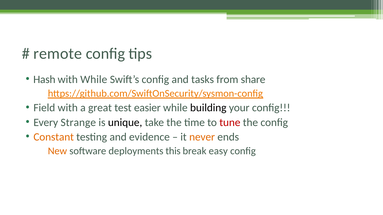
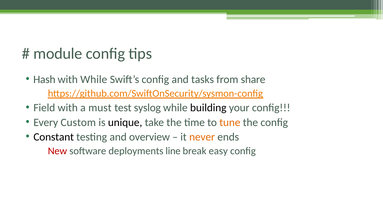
remote: remote -> module (58, 54)
great: great -> must (100, 108)
easier: easier -> syslog (147, 108)
Strange: Strange -> Custom (78, 123)
tune colour: red -> orange (230, 123)
Constant colour: orange -> black (54, 137)
evidence: evidence -> overview (150, 137)
New colour: orange -> red (57, 151)
this: this -> line (173, 151)
